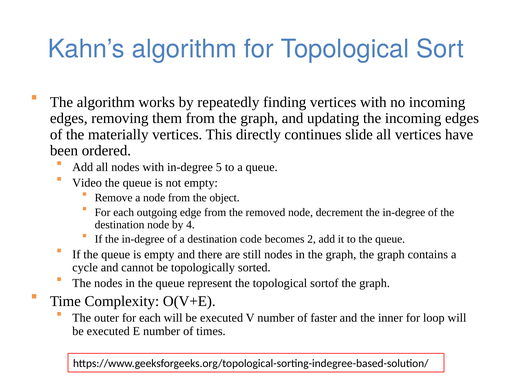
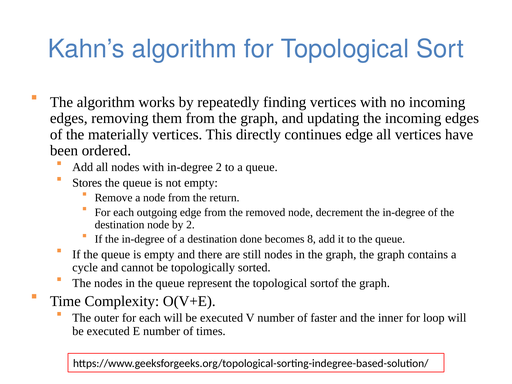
continues slide: slide -> edge (359, 134)
in-degree 5: 5 -> 2 (219, 167)
Video: Video -> Stores (87, 183)
object: object -> return (225, 198)
by 4: 4 -> 2 (190, 225)
code: code -> done (251, 239)
2: 2 -> 8 (312, 239)
